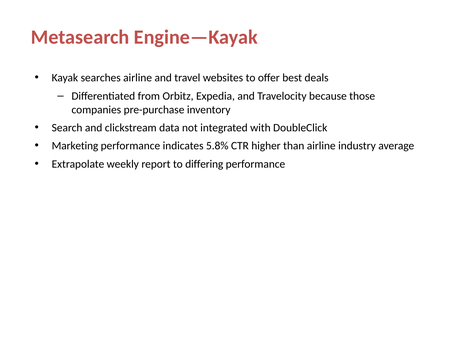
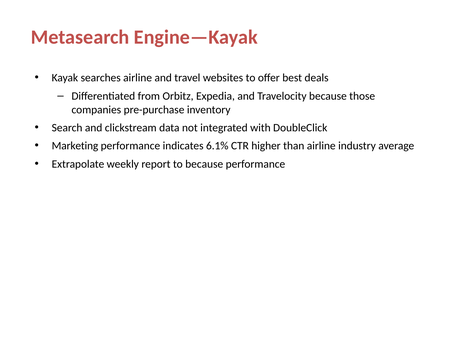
5.8%: 5.8% -> 6.1% (217, 146)
to differing: differing -> because (204, 164)
